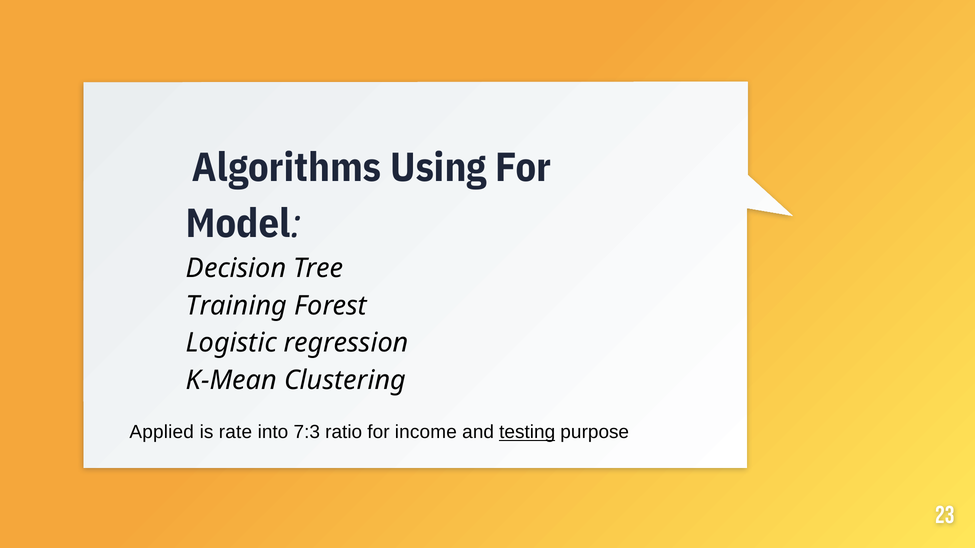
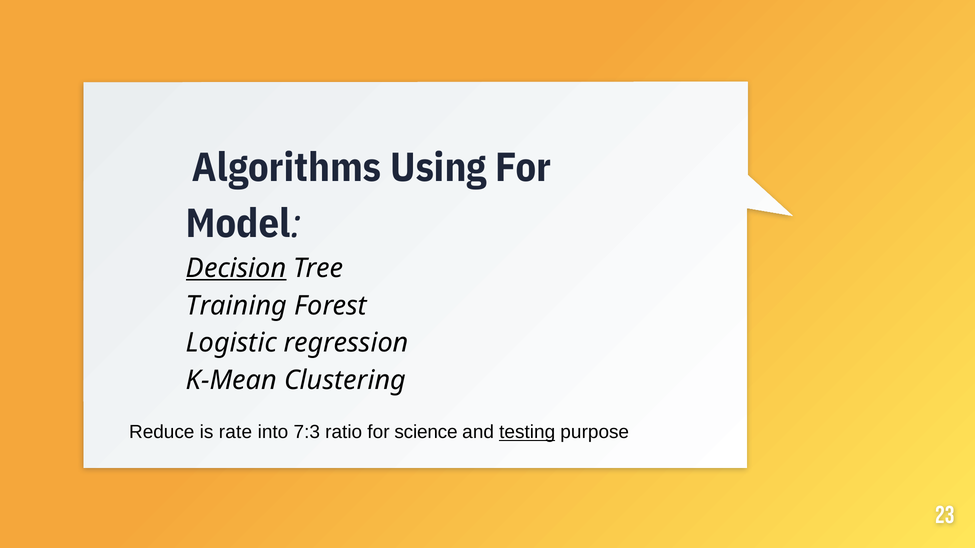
Decision underline: none -> present (236, 268)
Applied: Applied -> Reduce (162, 433)
income: income -> science (426, 433)
